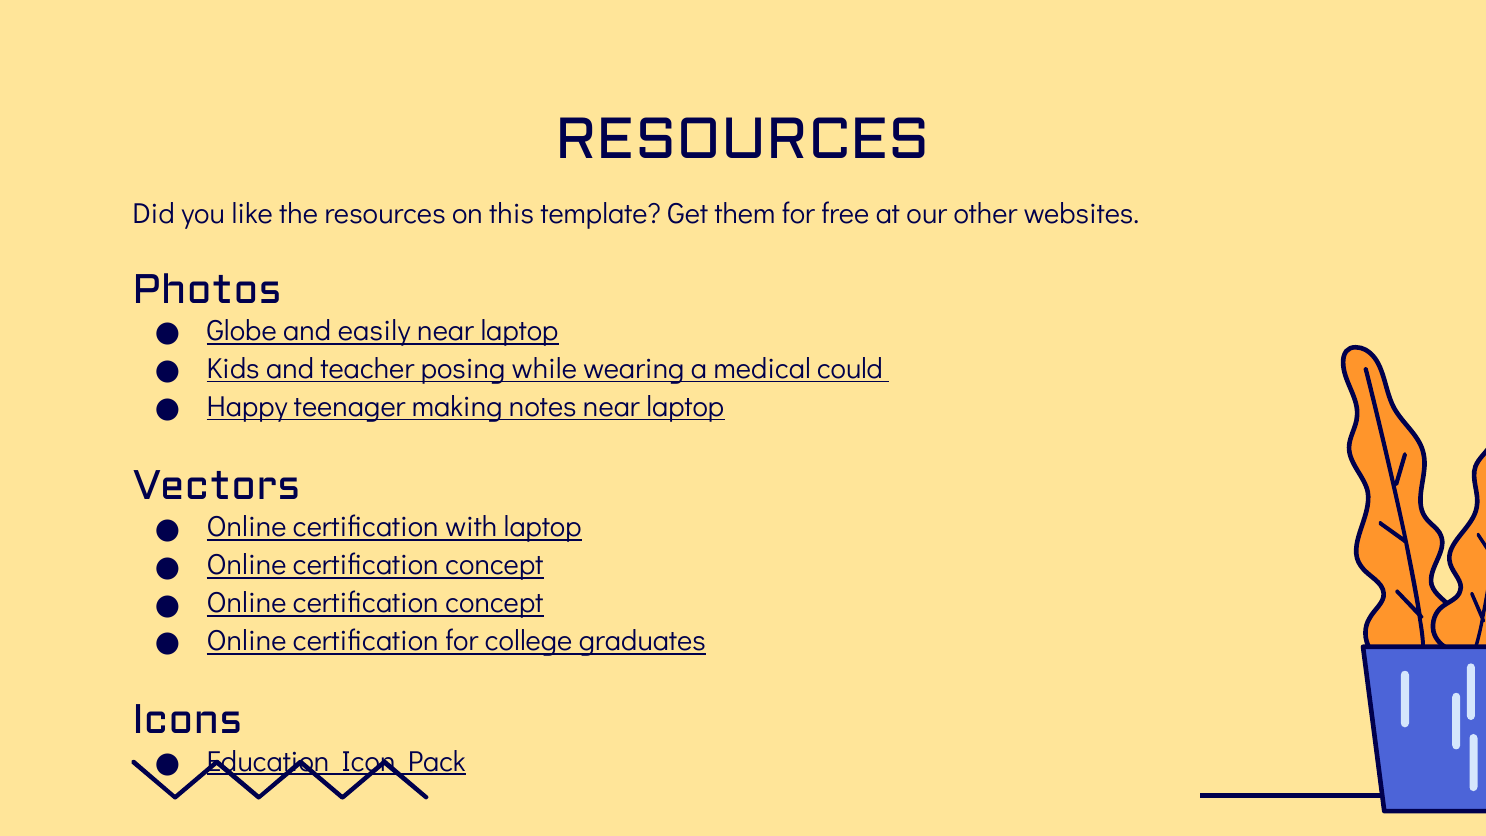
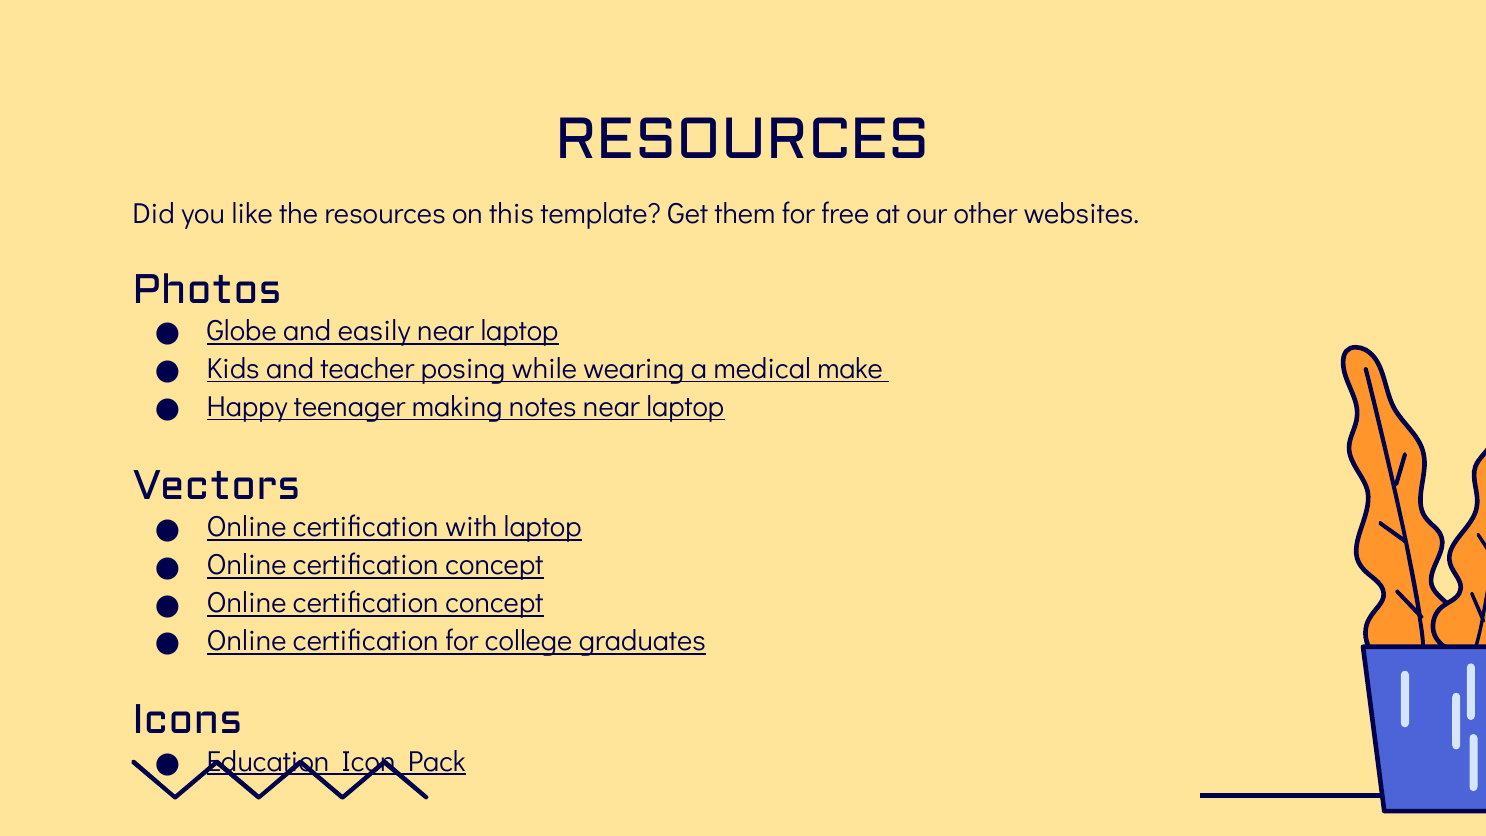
could: could -> make (850, 369)
